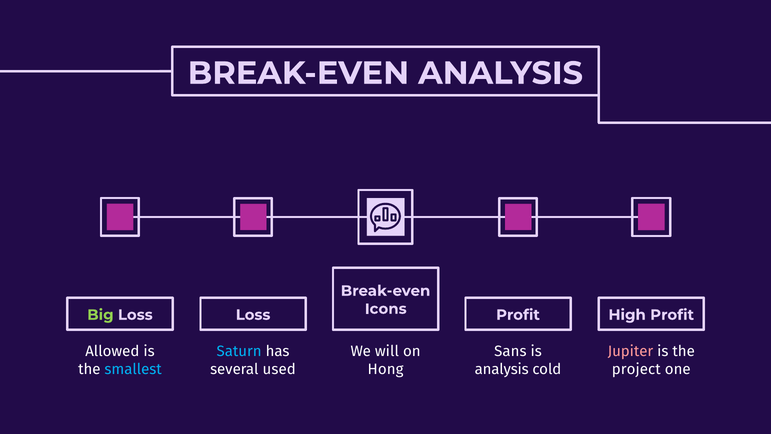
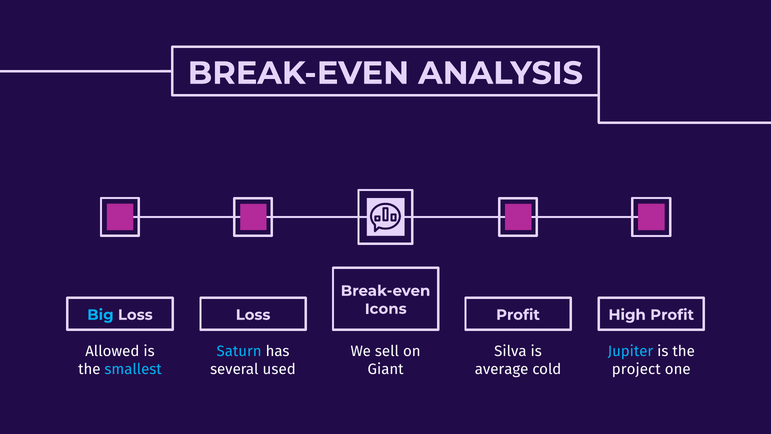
Big colour: light green -> light blue (100, 315)
will: will -> sell (387, 351)
Sans: Sans -> Silva (510, 351)
Jupiter colour: pink -> light blue (630, 351)
Hong: Hong -> Giant (386, 369)
analysis: analysis -> average (502, 369)
